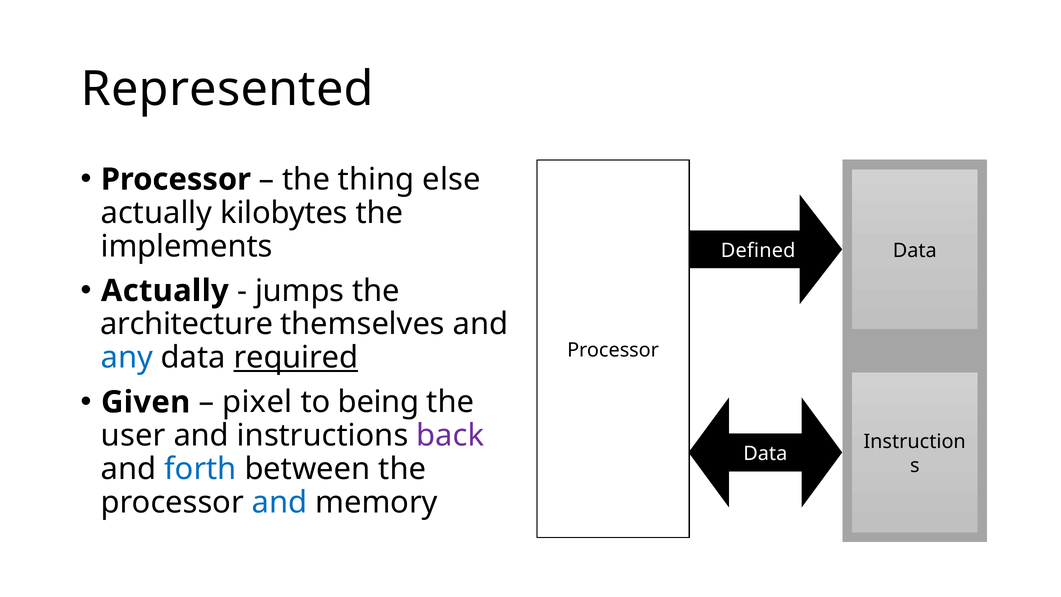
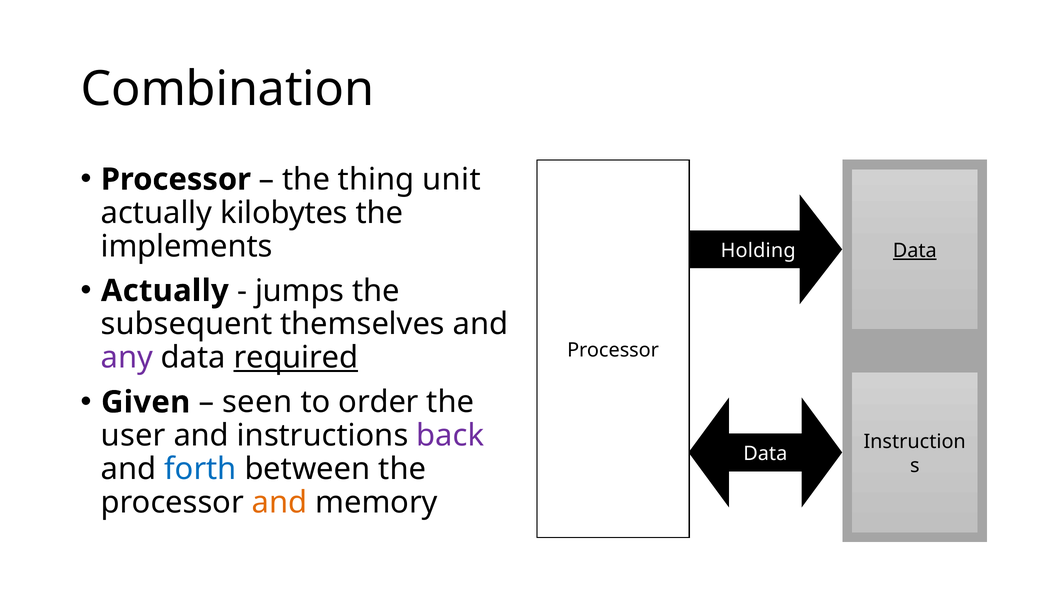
Represented: Represented -> Combination (228, 89)
else: else -> unit (452, 179)
Defined: Defined -> Holding (758, 251)
Data underline: none -> present (915, 251)
architecture: architecture -> subsequent (186, 324)
any colour: blue -> purple (127, 358)
pixel: pixel -> seen (257, 402)
being: being -> order (379, 402)
and colour: blue -> orange (280, 502)
